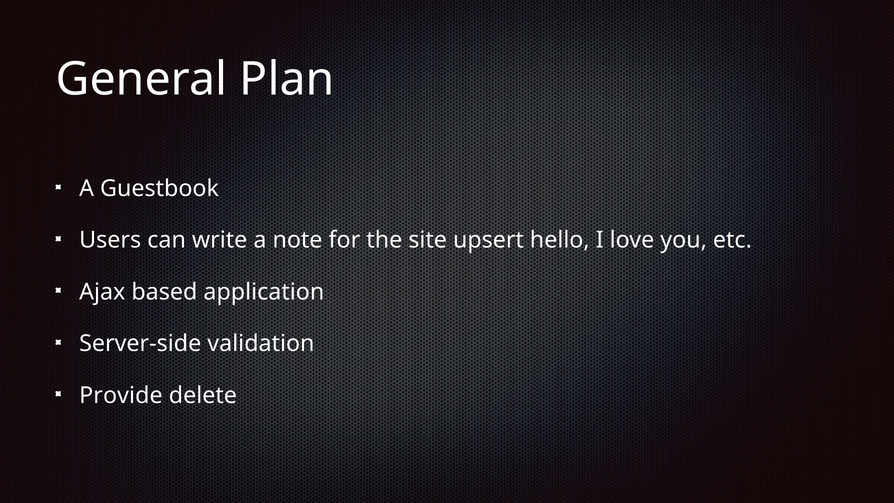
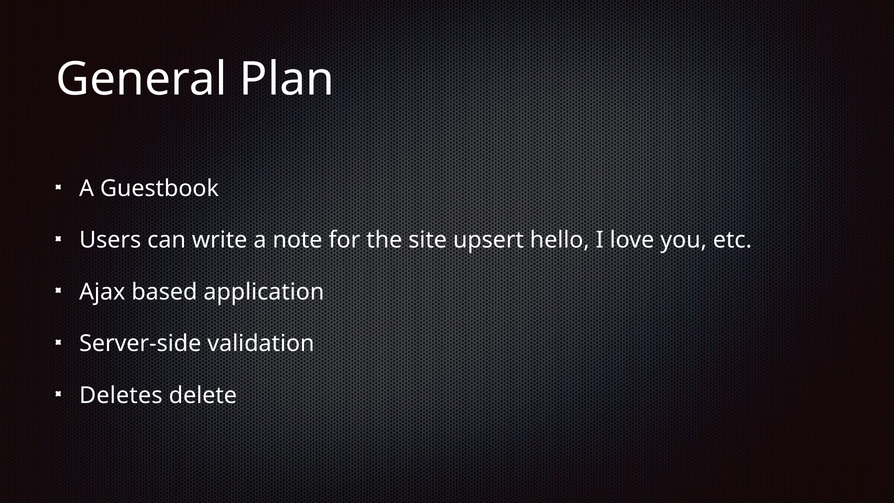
Provide: Provide -> Deletes (121, 395)
